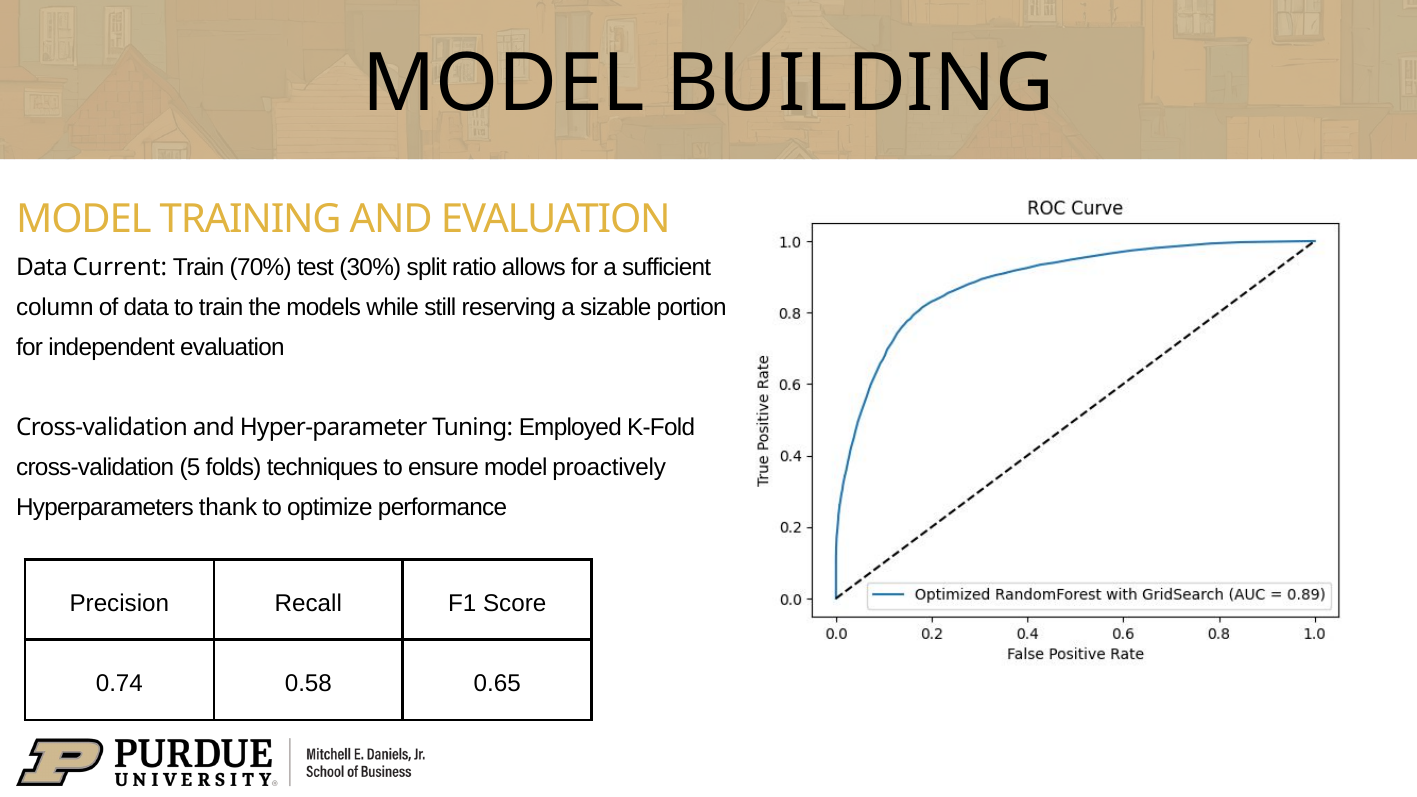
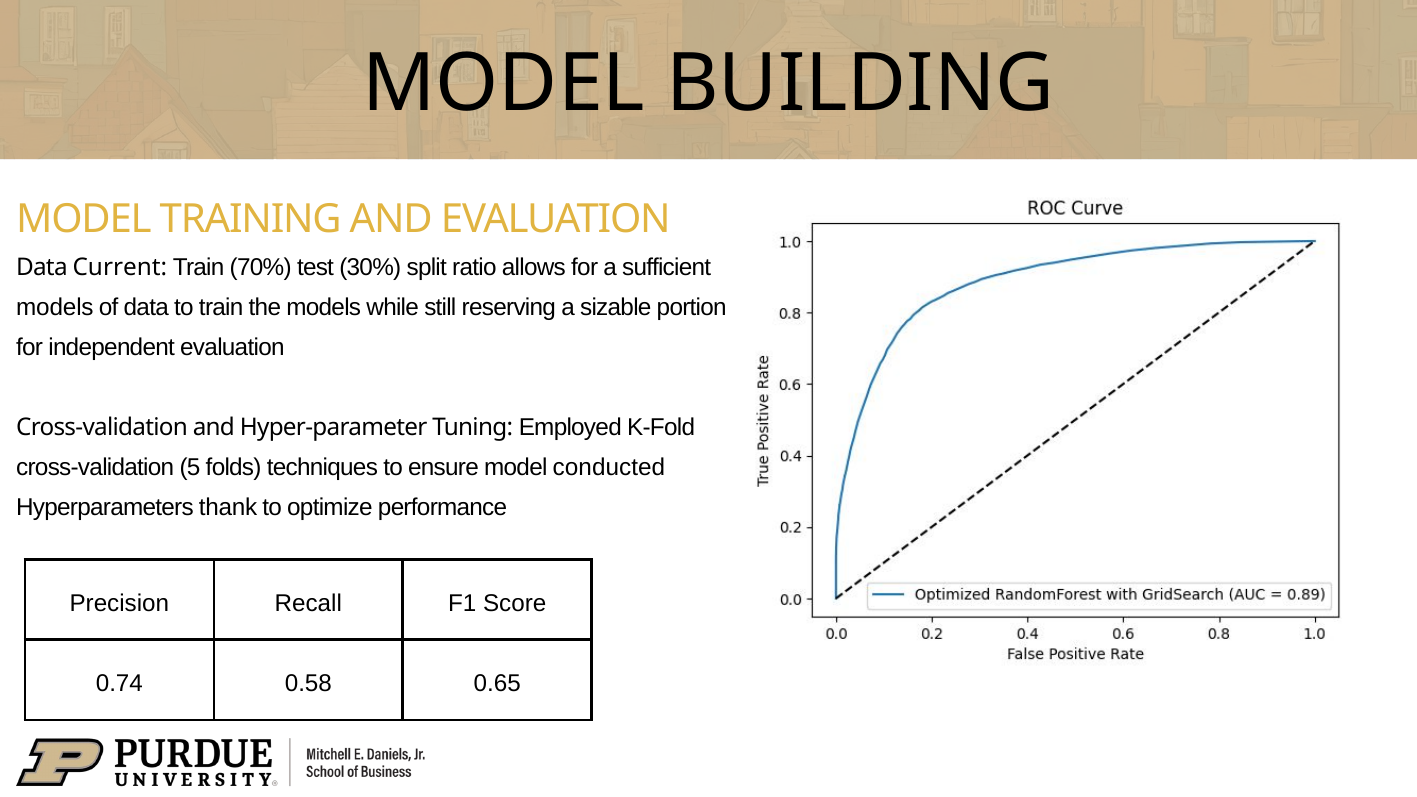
column: column -> models (55, 308)
proactively: proactively -> conducted (609, 468)
